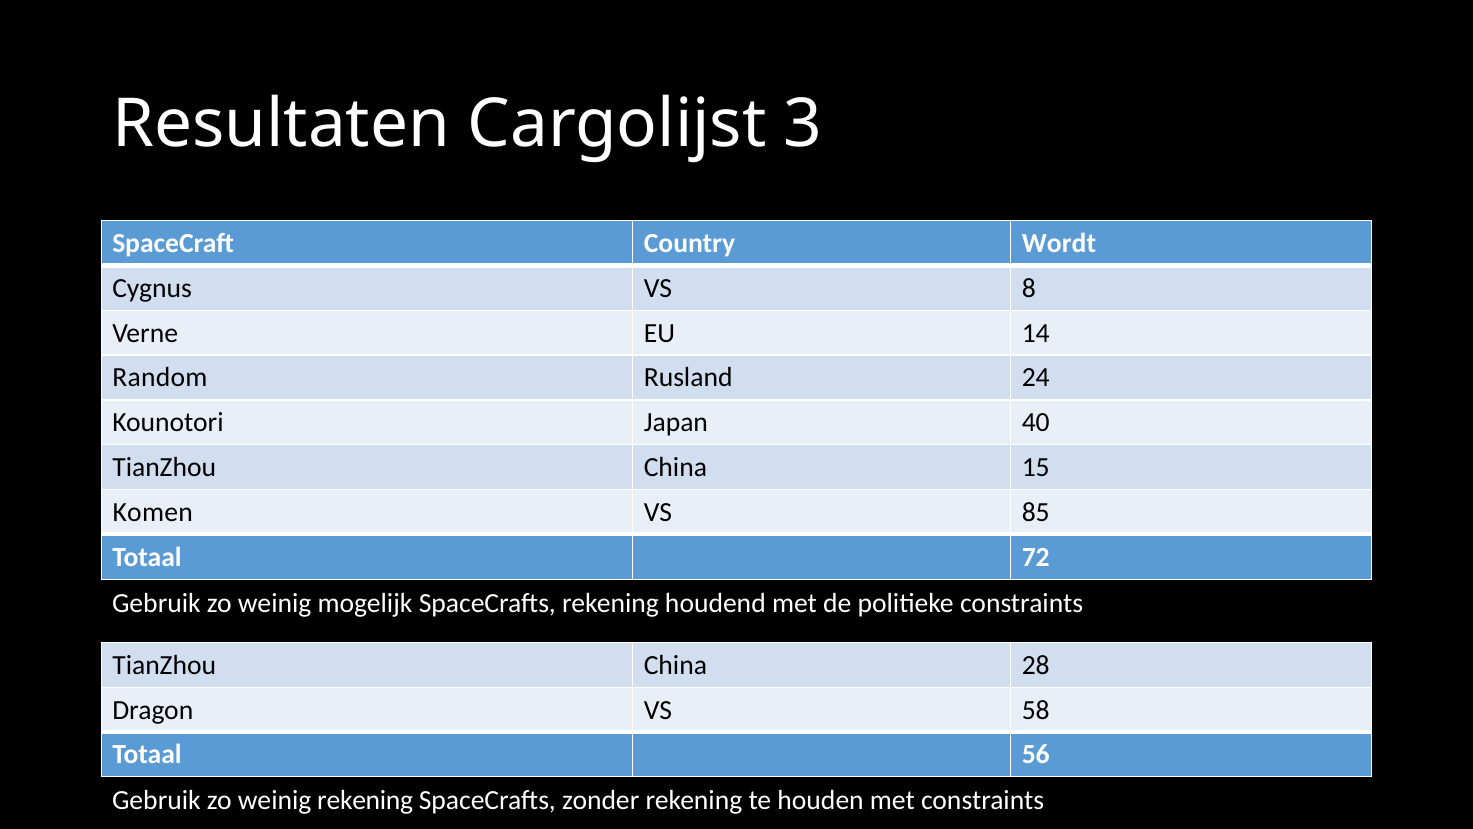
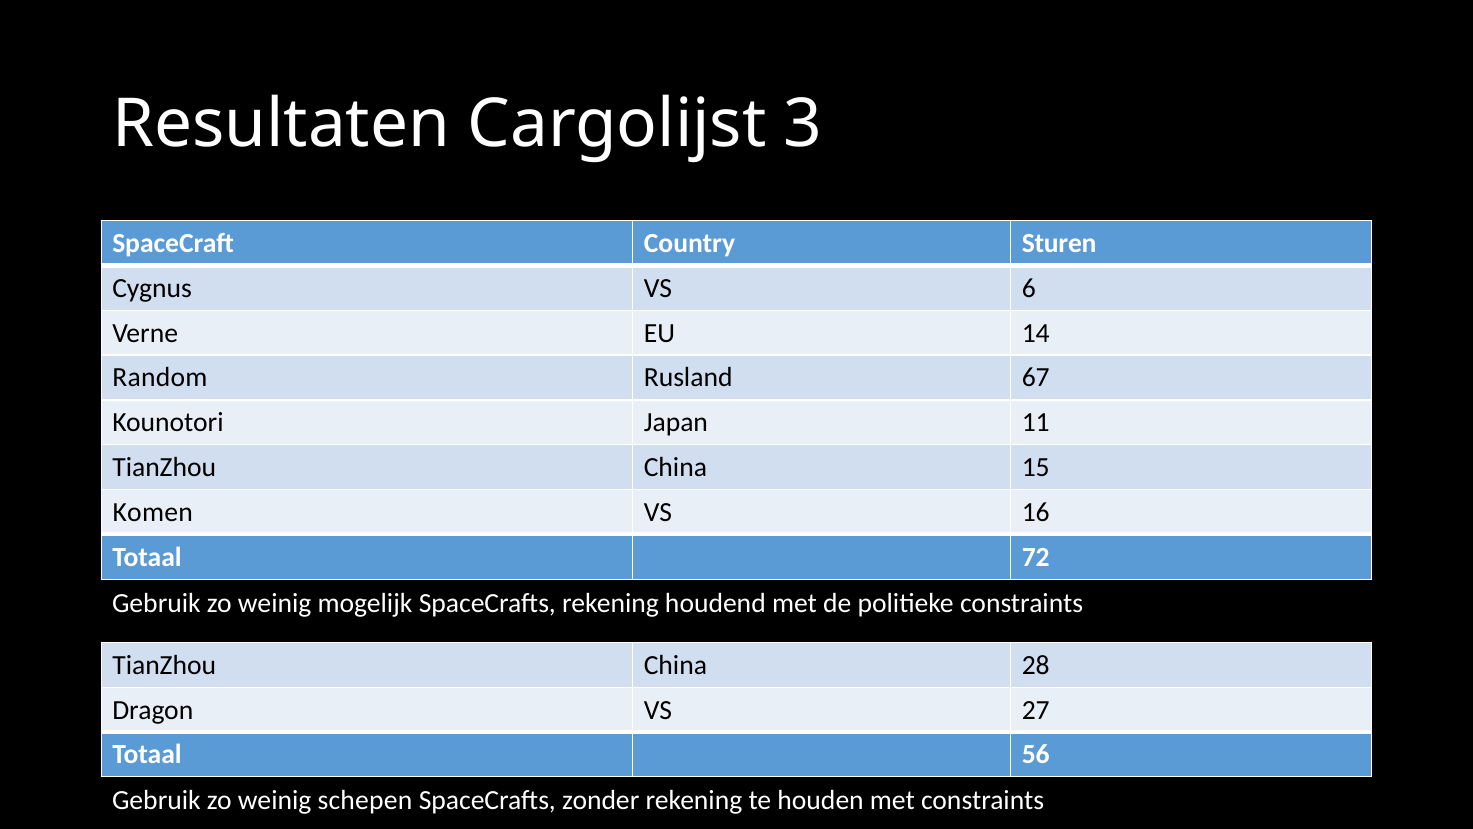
Wordt: Wordt -> Sturen (1059, 243)
8: 8 -> 6 (1029, 288)
24: 24 -> 67 (1036, 378)
40: 40 -> 11 (1036, 422)
85: 85 -> 16 (1036, 512)
58: 58 -> 27 (1036, 710)
weinig rekening: rekening -> schepen (365, 800)
